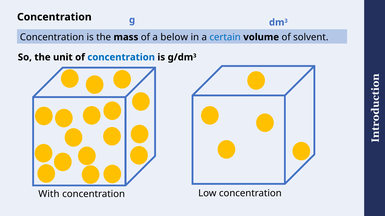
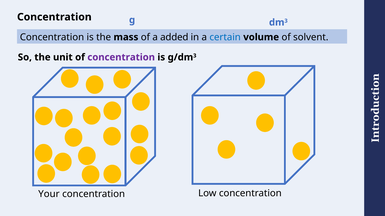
below: below -> added (174, 37)
concentration colour: blue -> purple (121, 57)
With: With -> Your (49, 194)
